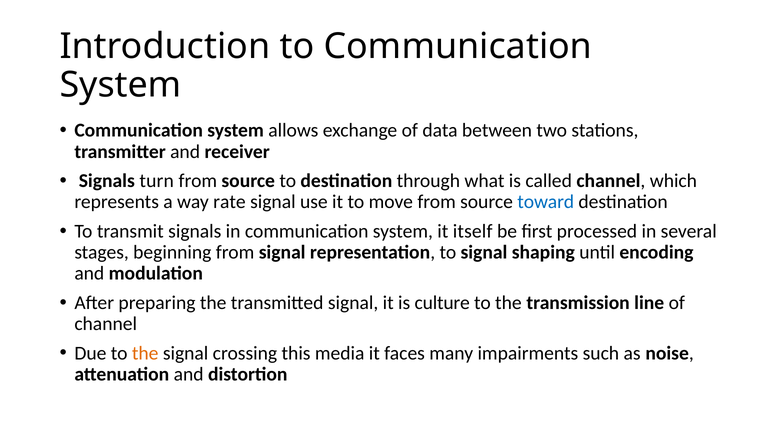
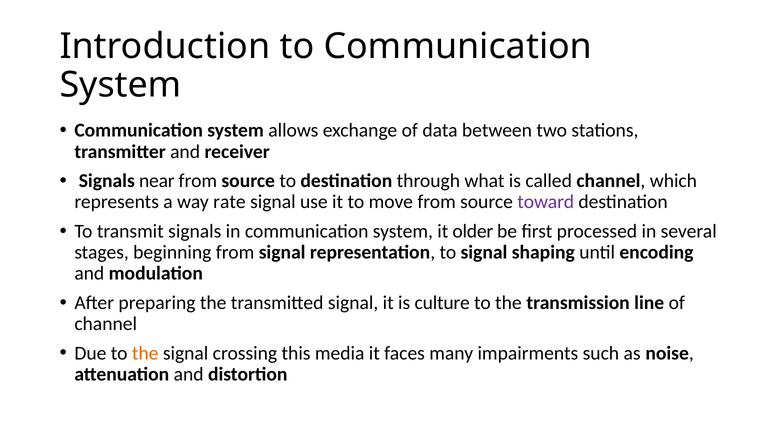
turn: turn -> near (157, 181)
toward colour: blue -> purple (546, 202)
itself: itself -> older (473, 231)
